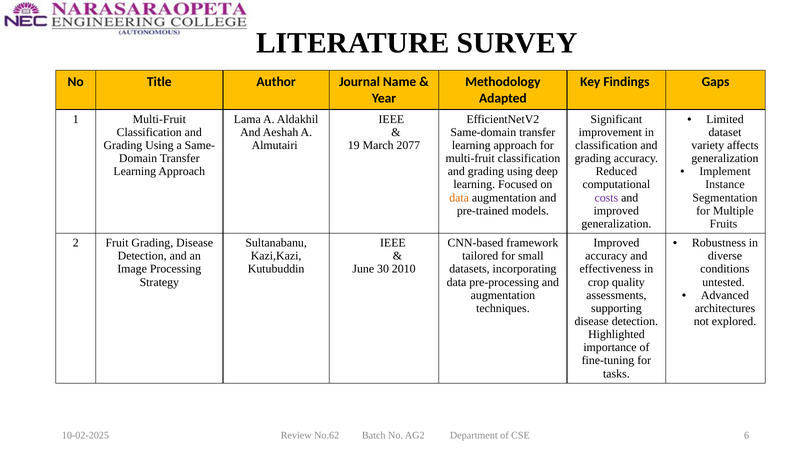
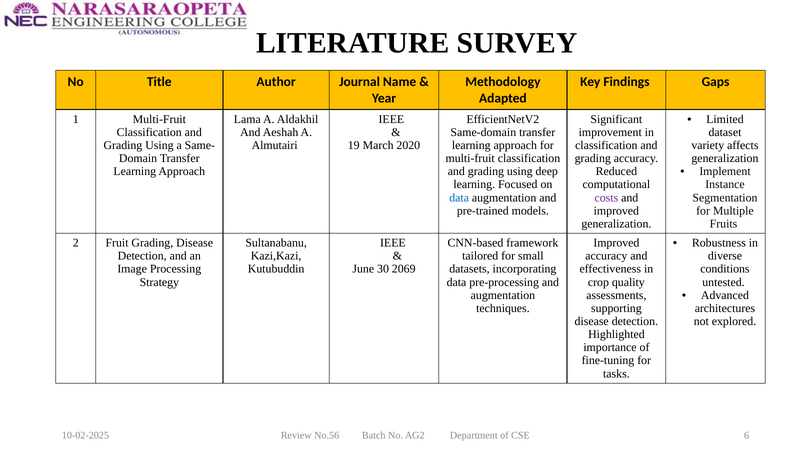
2077: 2077 -> 2020 (408, 145)
data colour: orange -> blue (459, 198)
2010: 2010 -> 2069 (404, 269)
No.62: No.62 -> No.56 (327, 436)
